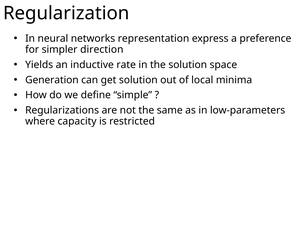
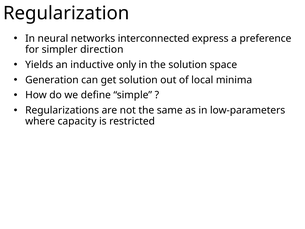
representation: representation -> interconnected (154, 38)
rate: rate -> only (126, 65)
